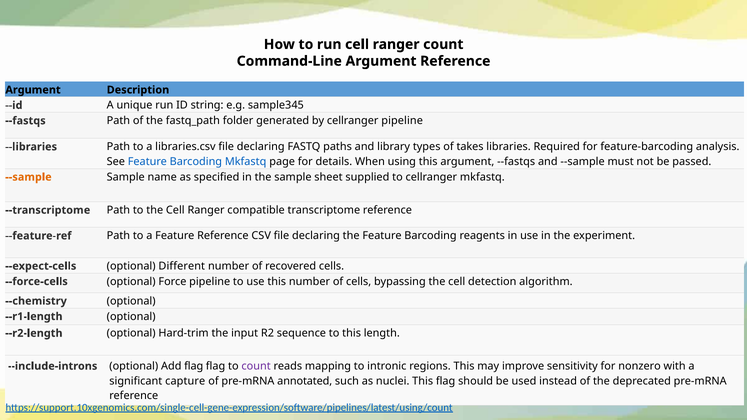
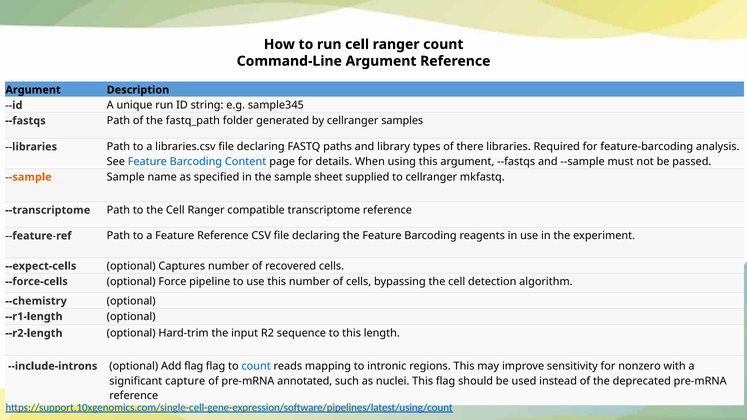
cellranger pipeline: pipeline -> samples (402, 121)
takes: takes -> there (470, 147)
Barcoding Mkfastq: Mkfastq -> Content (246, 162)
Different: Different -> Captures (182, 266)
count colour: purple -> blue (256, 366)
